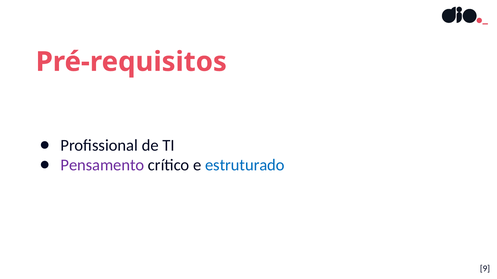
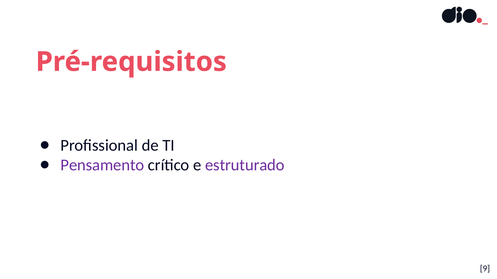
estruturado colour: blue -> purple (245, 165)
